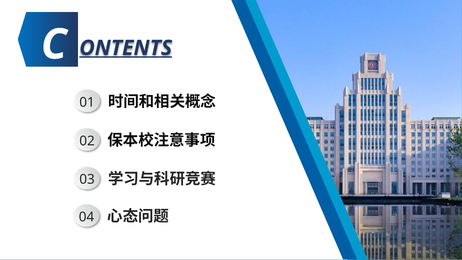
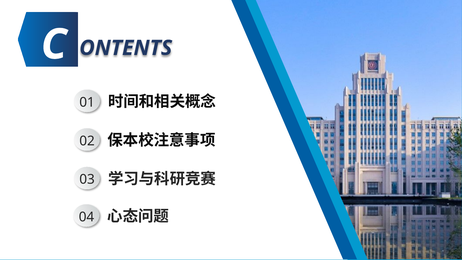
ONTENTS underline: present -> none (126, 48)
